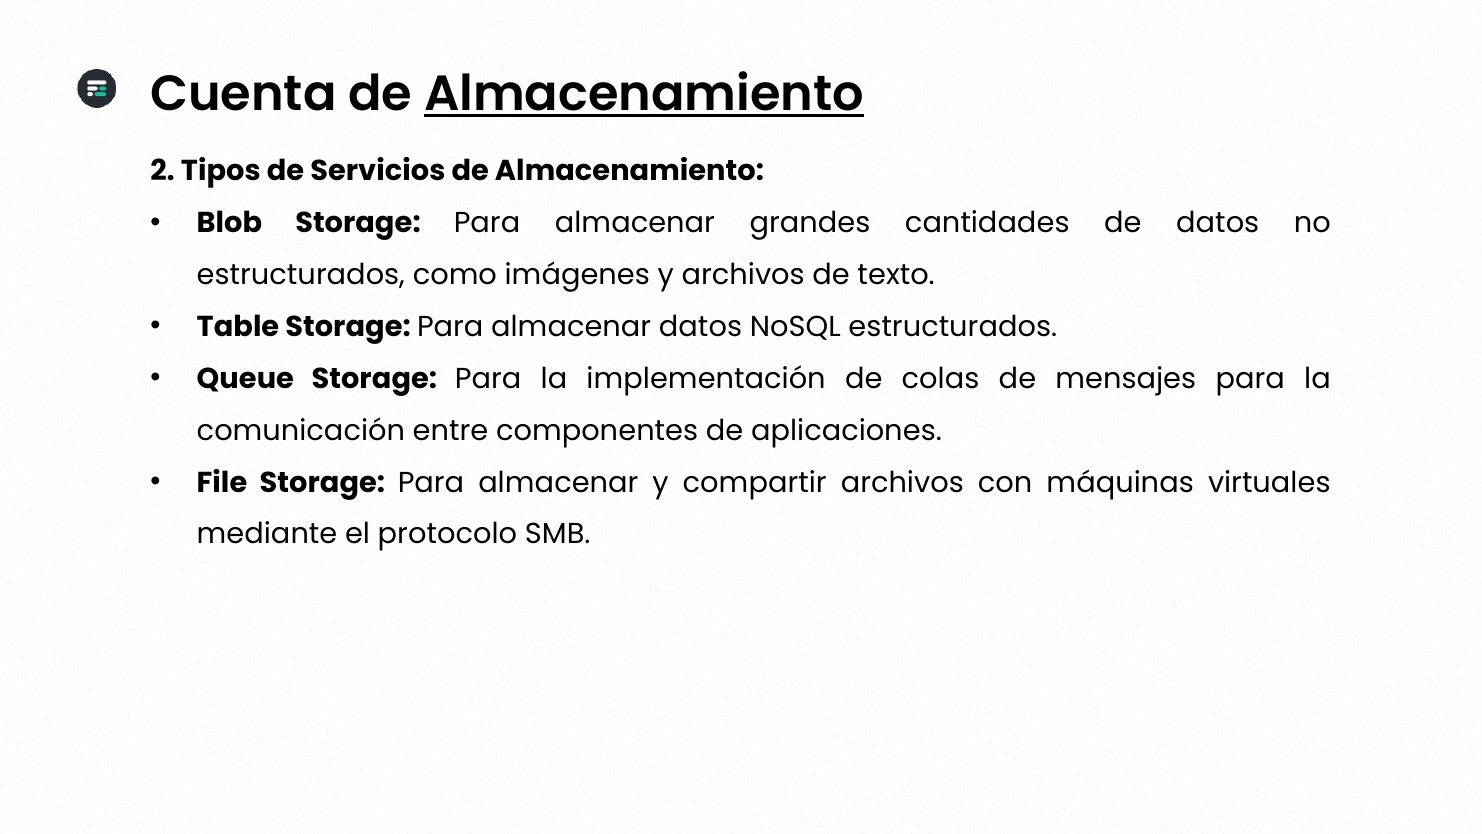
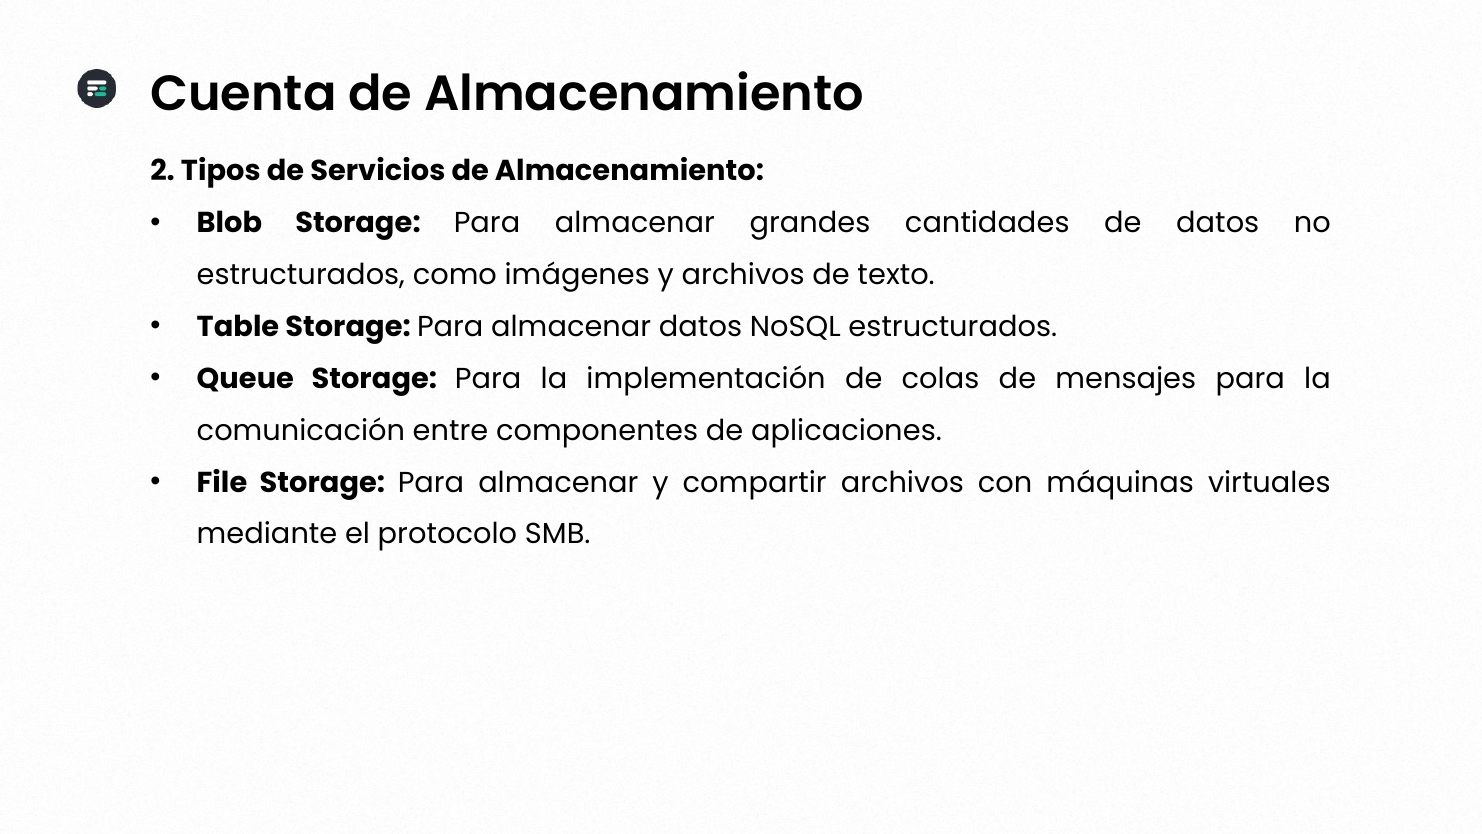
Almacenamiento underline: present -> none (644, 95)
